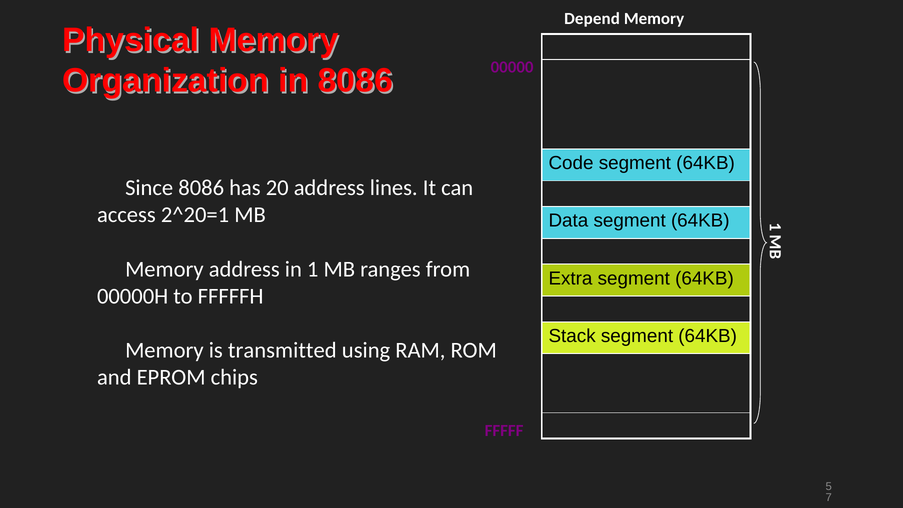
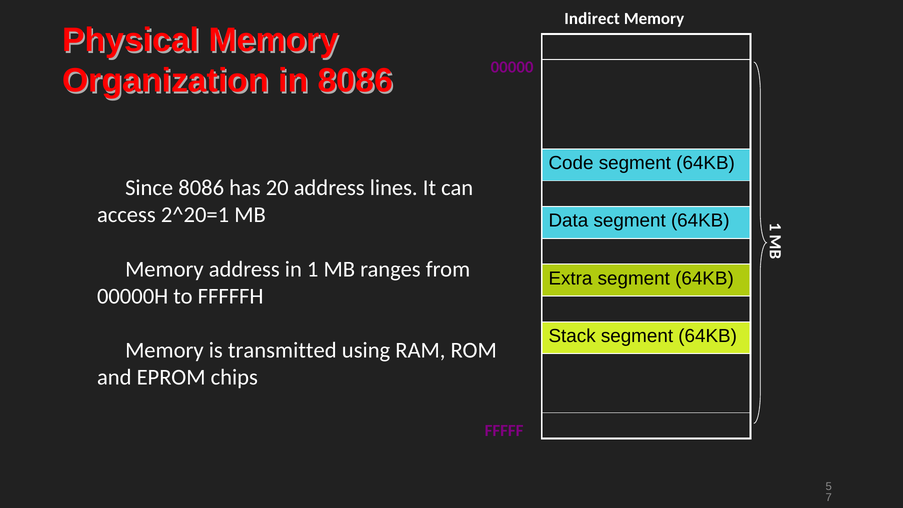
Depend: Depend -> Indirect (592, 19)
